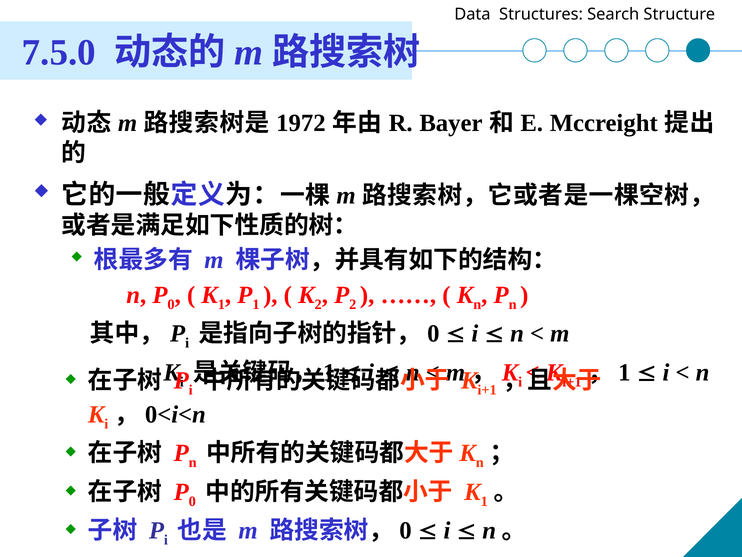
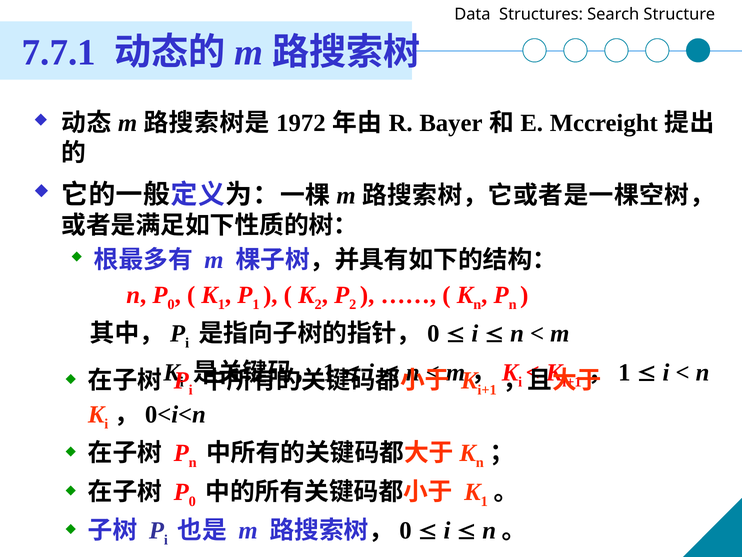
7.5.0: 7.5.0 -> 7.7.1 (59, 52)
